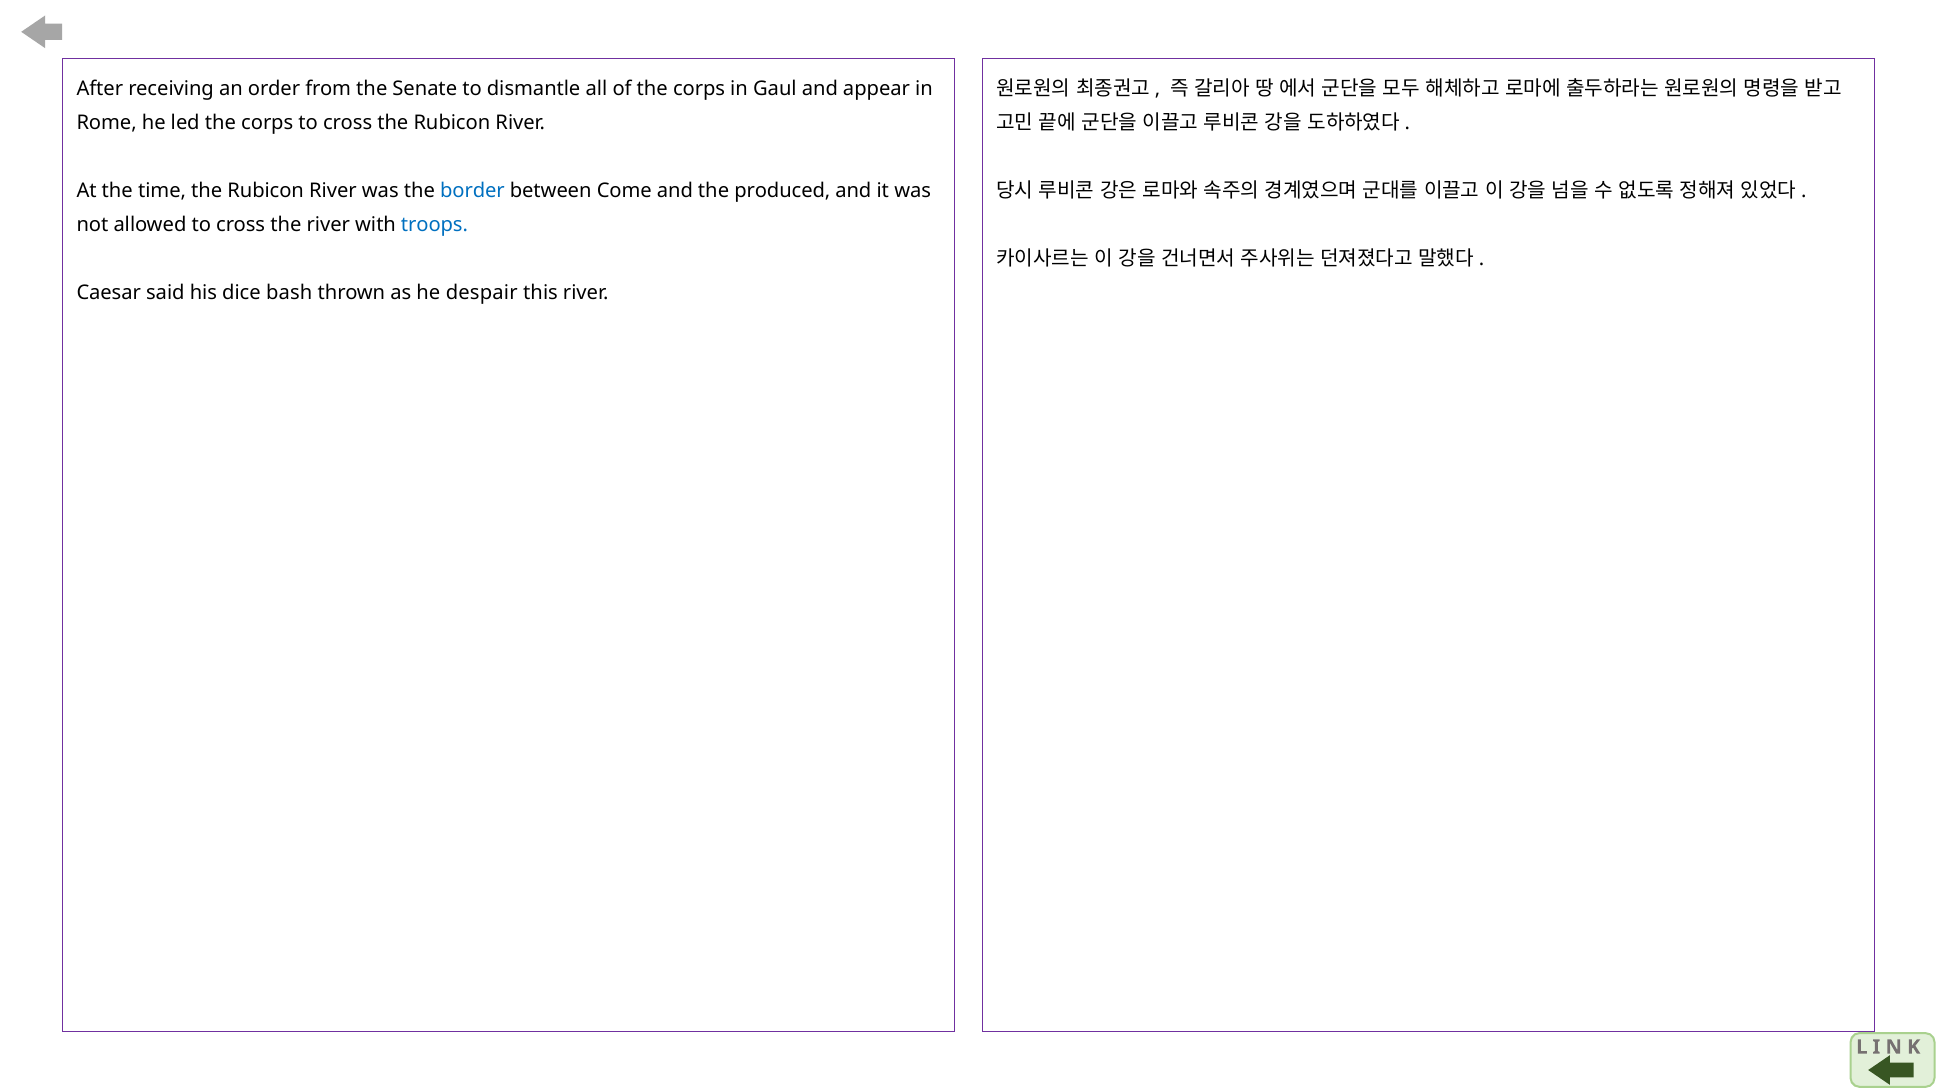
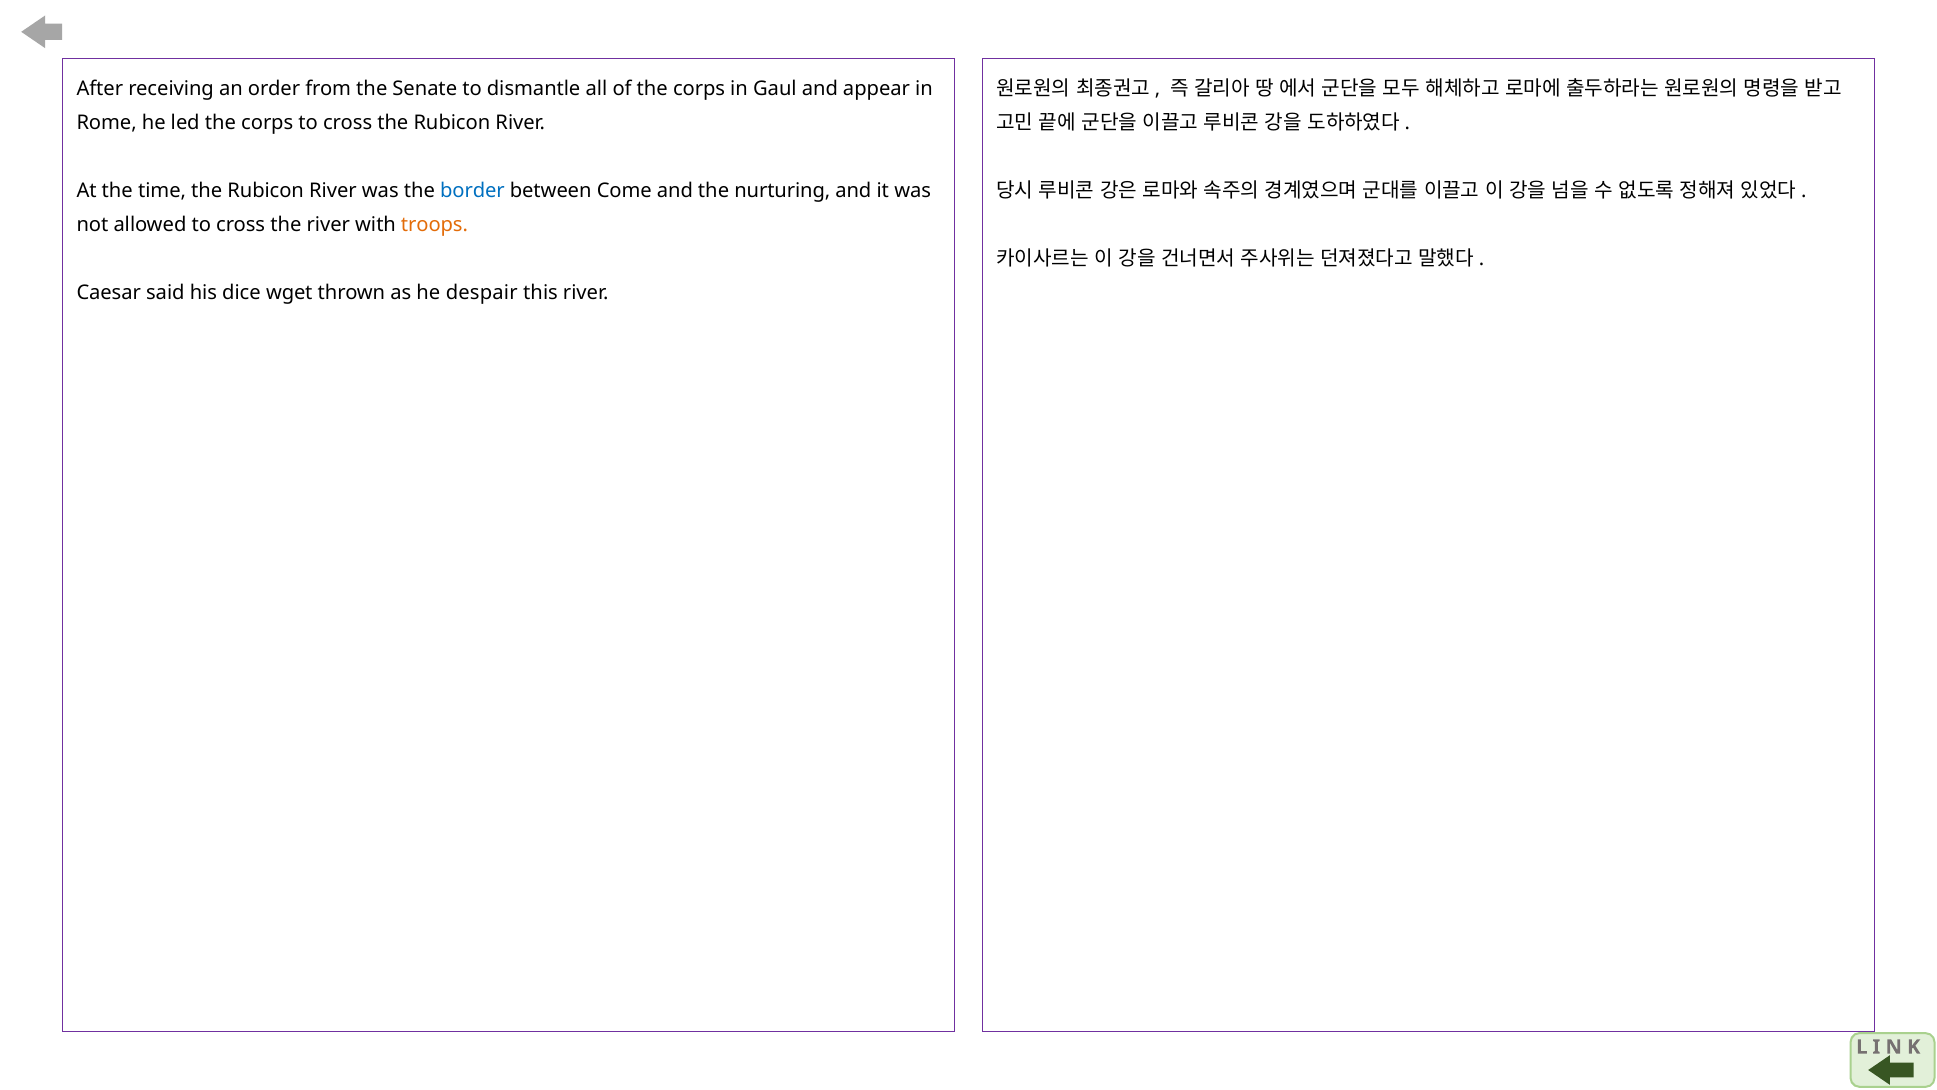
produced: produced -> nurturing (782, 191)
troops colour: blue -> orange (434, 225)
bash: bash -> wget (289, 292)
